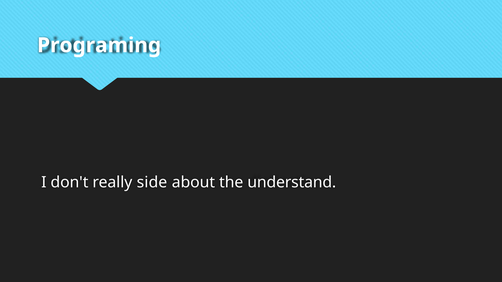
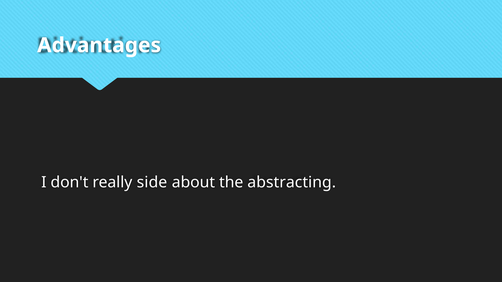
Programing: Programing -> Advantages (99, 45)
understand: understand -> abstracting (292, 183)
